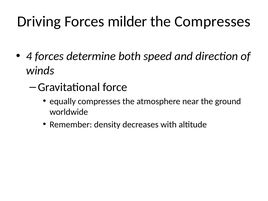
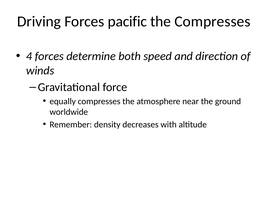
milder: milder -> pacific (127, 21)
